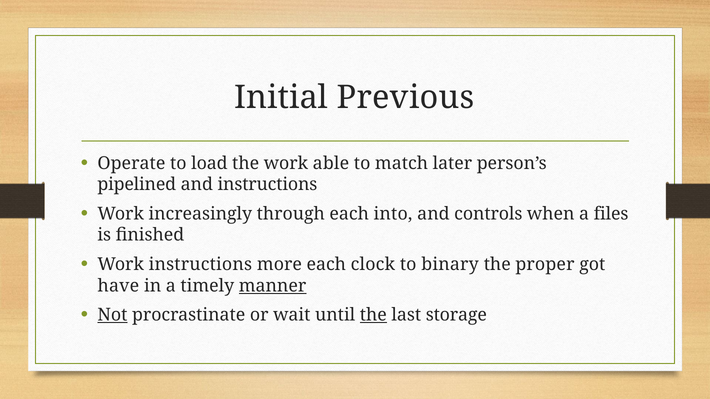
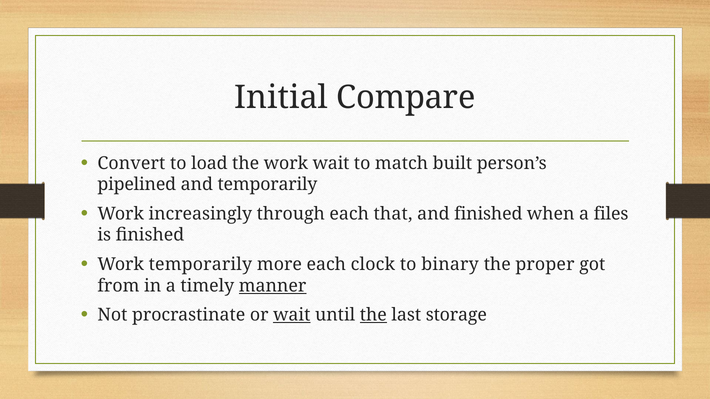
Previous: Previous -> Compare (406, 97)
Operate: Operate -> Convert (131, 163)
work able: able -> wait (331, 163)
later: later -> built (452, 163)
and instructions: instructions -> temporarily (267, 185)
into: into -> that (393, 214)
and controls: controls -> finished (488, 214)
Work instructions: instructions -> temporarily (200, 265)
have: have -> from (118, 286)
Not underline: present -> none (112, 315)
wait underline: none -> present (292, 315)
